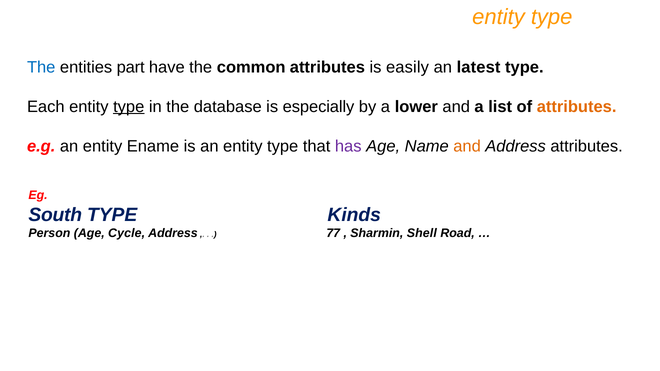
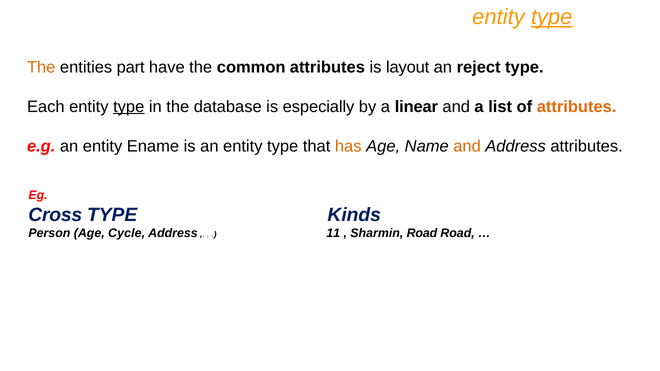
type underline: none -> present (552, 17)
The colour: blue -> orange (41, 67)
easily: easily -> layout (408, 67)
latest: latest -> reject (479, 67)
lower: lower -> linear (416, 107)
has colour: purple -> orange (348, 146)
South: South -> Cross (55, 215)
77: 77 -> 11 (333, 233)
Sharmin Shell: Shell -> Road (422, 233)
